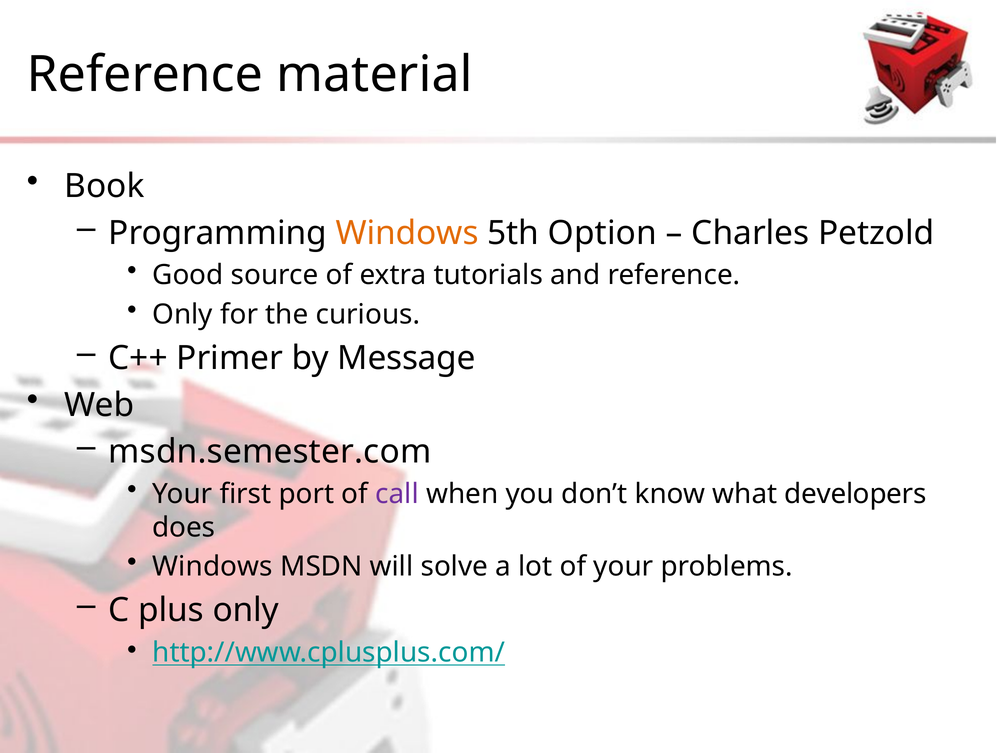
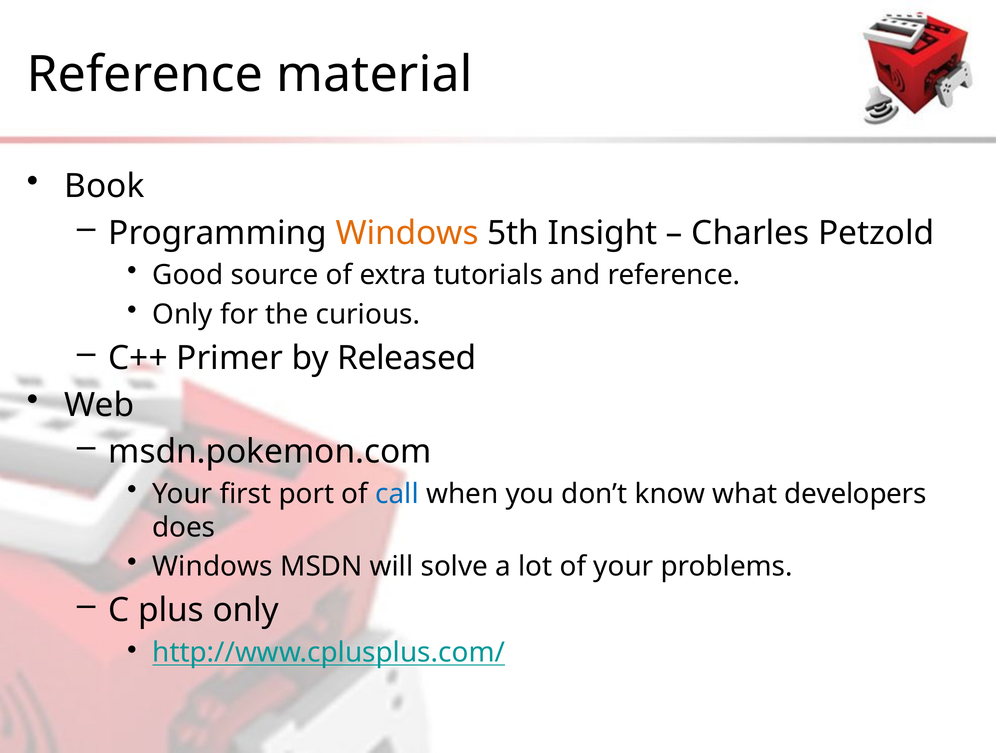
Option: Option -> Insight (603, 233)
Message: Message -> Released (407, 358)
msdn.semester.com: msdn.semester.com -> msdn.pokemon.com (270, 452)
call colour: purple -> blue (397, 494)
